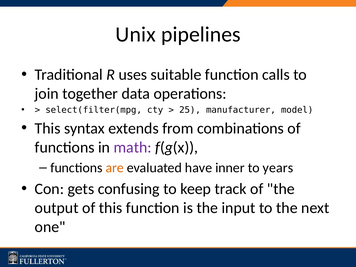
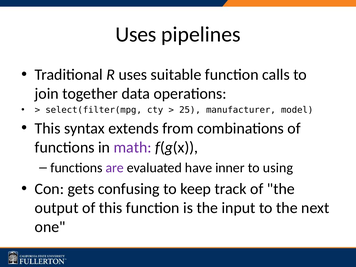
Unix: Unix -> Uses (136, 34)
are colour: orange -> purple (115, 168)
years: years -> using (278, 168)
